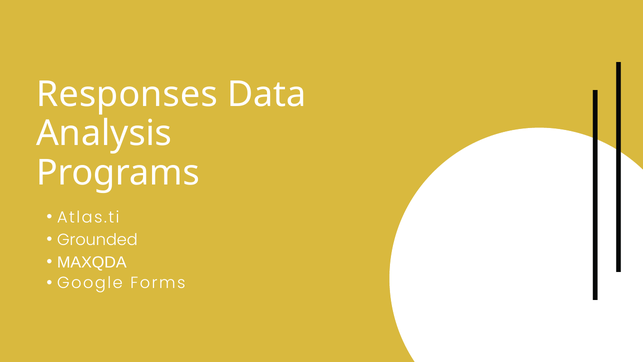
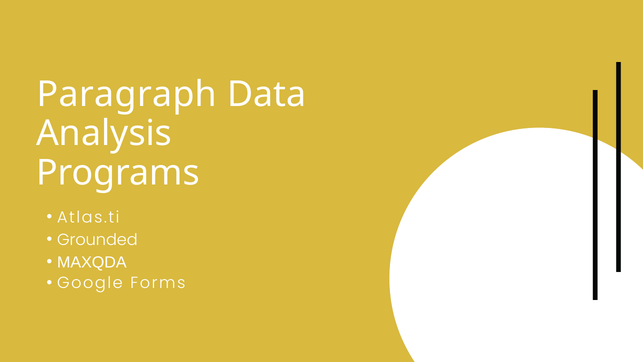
Responses: Responses -> Paragraph (127, 94)
